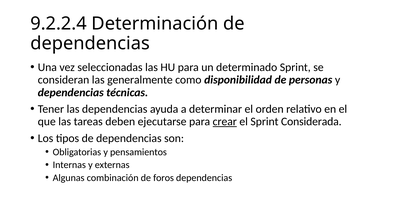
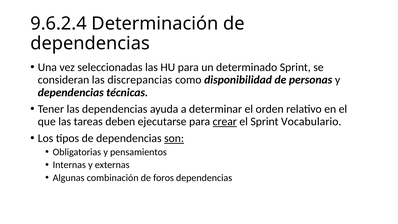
9.2.2.4: 9.2.2.4 -> 9.6.2.4 (59, 24)
generalmente: generalmente -> discrepancias (140, 80)
Considerada: Considerada -> Vocabulario (311, 122)
son underline: none -> present (174, 138)
